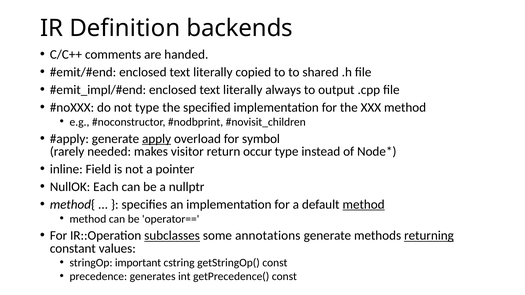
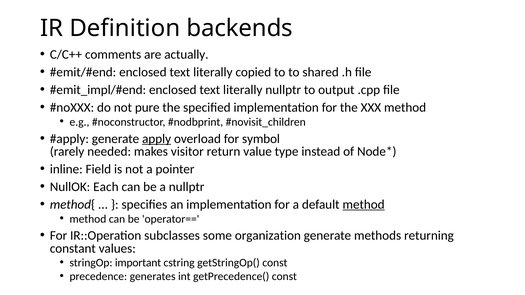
handed: handed -> actually (186, 55)
literally always: always -> nullptr (283, 90)
not type: type -> pure (147, 108)
occur: occur -> value (258, 152)
subclasses underline: present -> none (172, 236)
annotations: annotations -> organization (268, 236)
returning underline: present -> none (429, 236)
